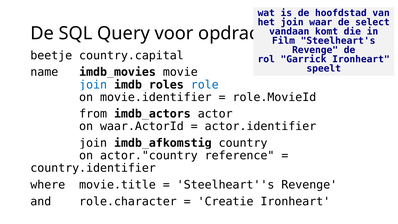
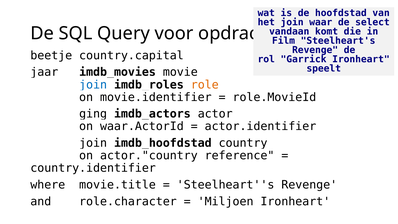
name: name -> jaar (44, 72)
role colour: blue -> orange (205, 85)
from: from -> ging (93, 114)
imdb_afkomstig: imdb_afkomstig -> imdb_hoofdstad (163, 143)
Creatie: Creatie -> Miljoen (226, 201)
